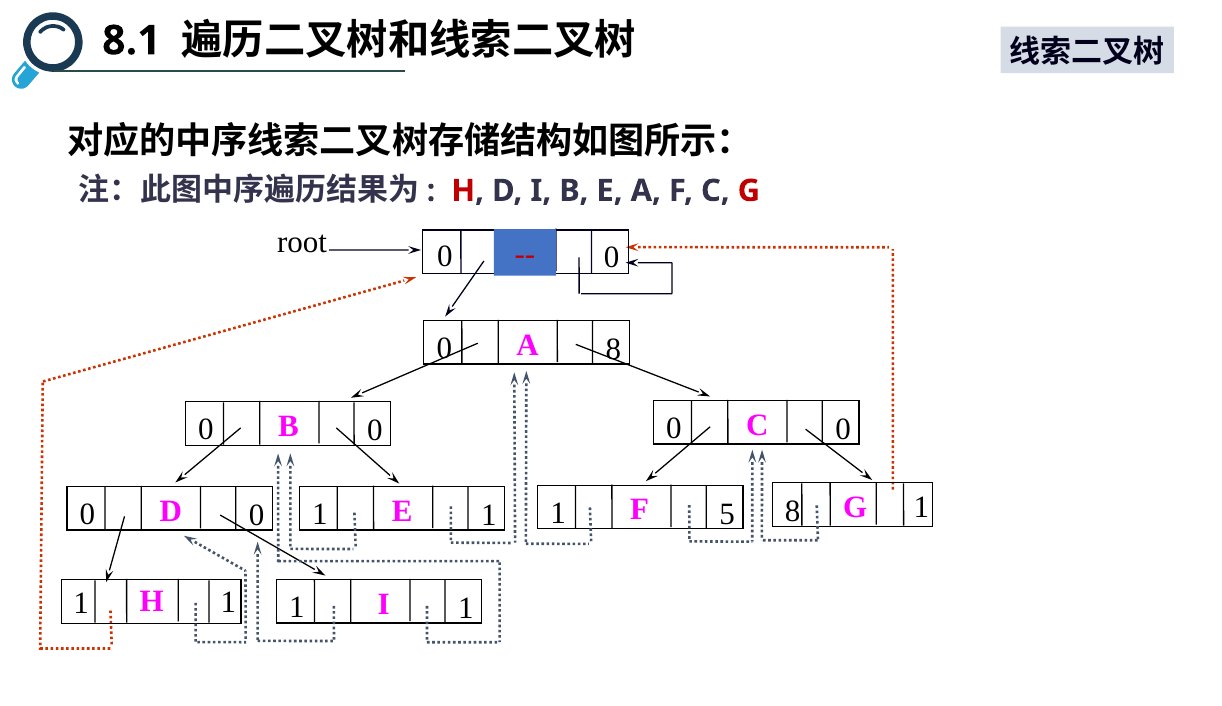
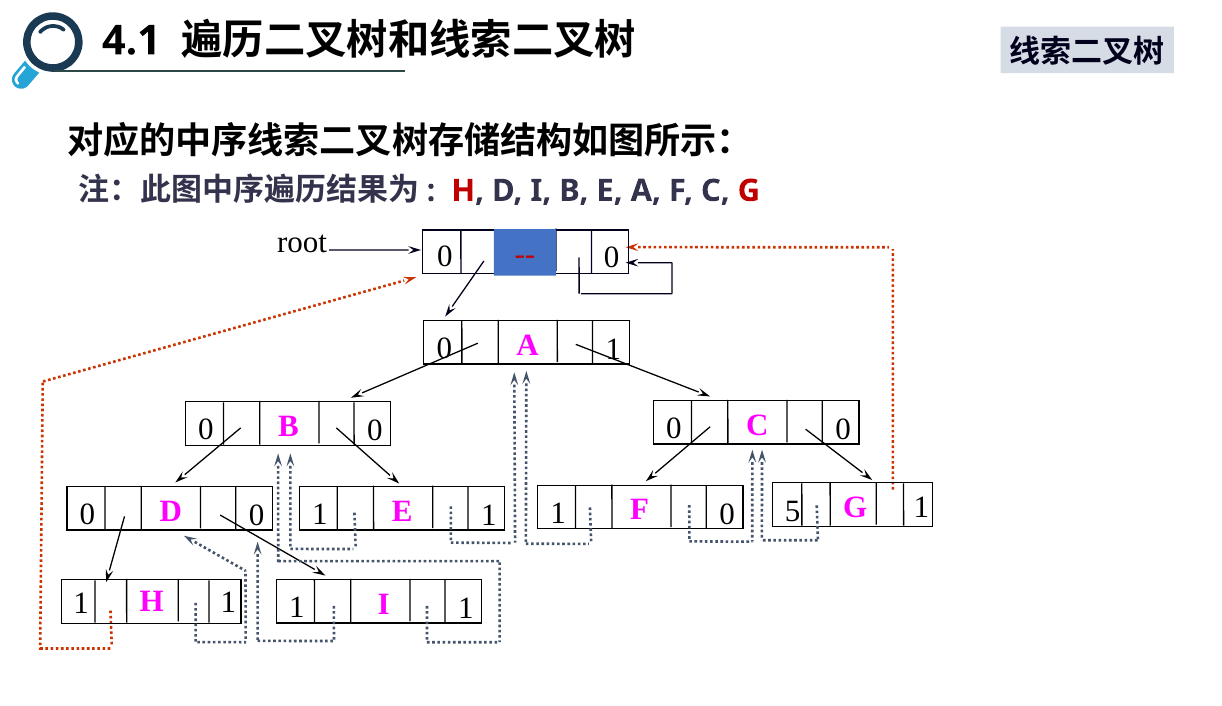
8.1: 8.1 -> 4.1 (131, 41)
0 8: 8 -> 1 (613, 349)
F 8: 8 -> 5 (793, 511)
1 5: 5 -> 0 (727, 514)
